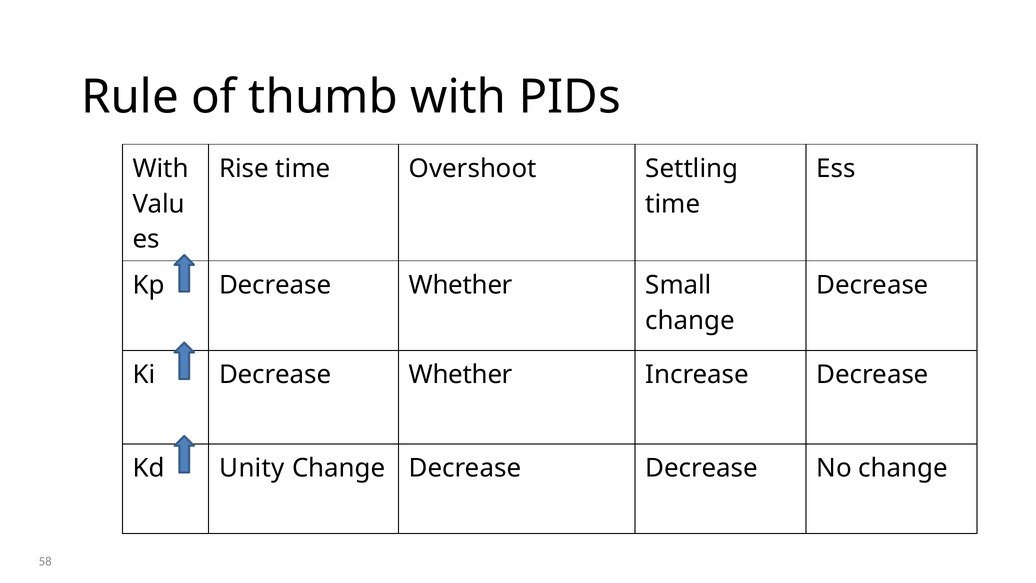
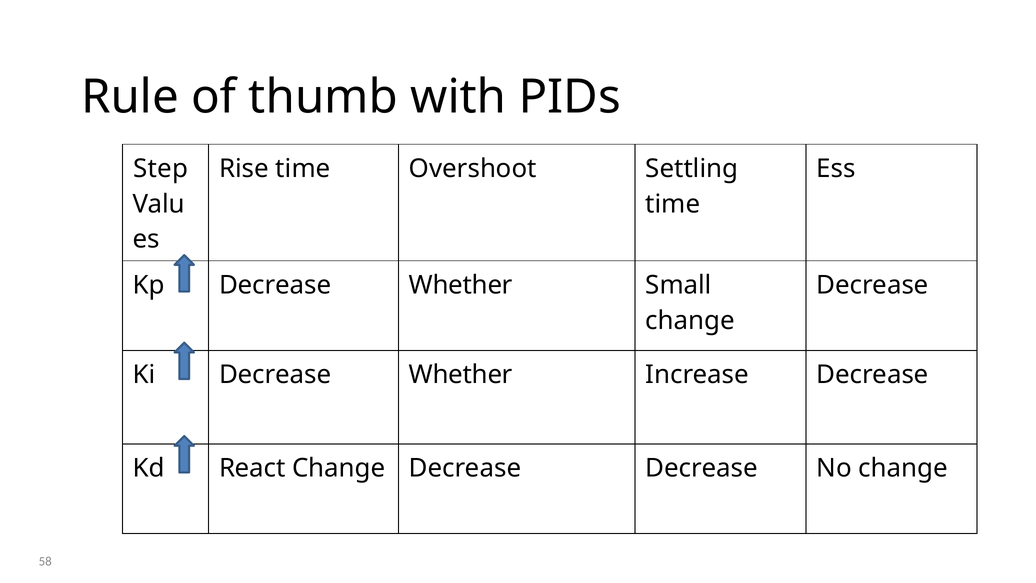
With: With -> Step (161, 169)
Unity: Unity -> React (252, 468)
